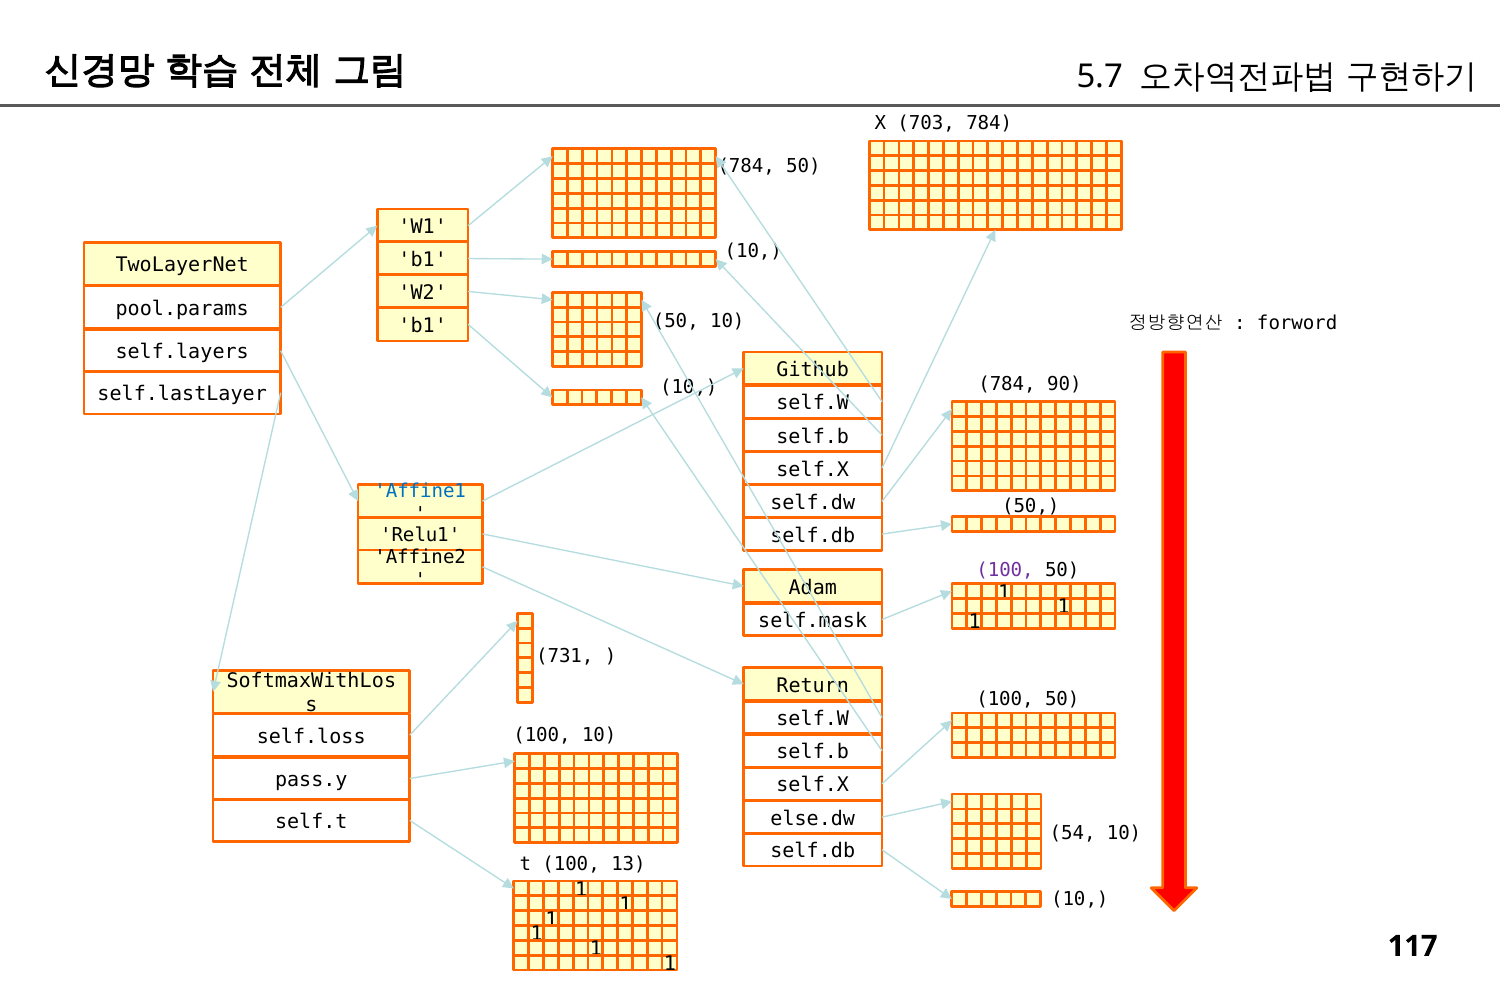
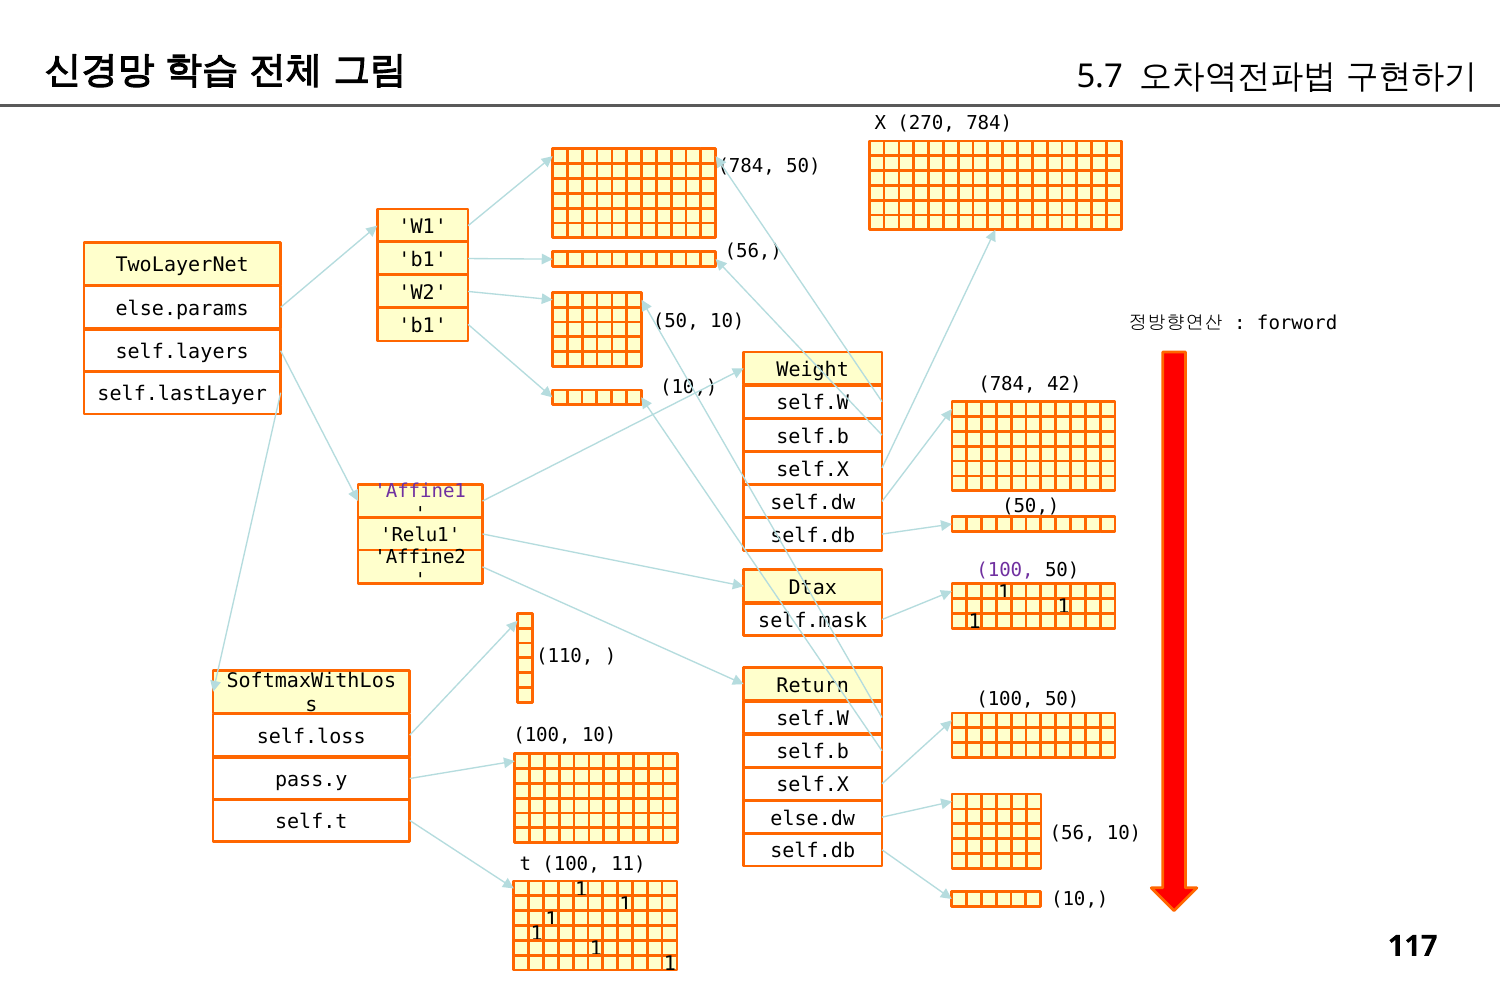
703: 703 -> 270 (926, 124)
10: 10 -> 56 (753, 251)
pool.params: pool.params -> else.params (182, 309)
Github: Github -> Weight (813, 369)
90: 90 -> 42 (1064, 384)
Affine1 colour: blue -> purple (420, 491)
Adam: Adam -> Dtax (813, 587)
731: 731 -> 110 (565, 656)
54: 54 -> 56 (1073, 832)
13: 13 -> 11 (628, 863)
